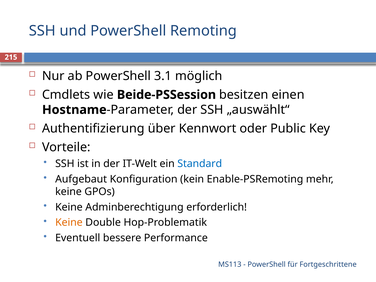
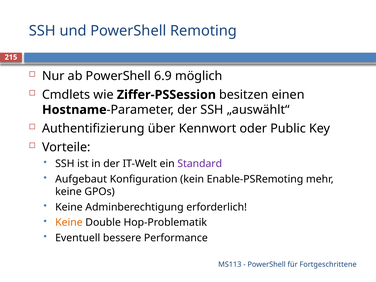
3.1: 3.1 -> 6.9 (163, 76)
Beide-PSSession: Beide-PSSession -> Ziffer-PSSession (166, 95)
Standard colour: blue -> purple (200, 164)
